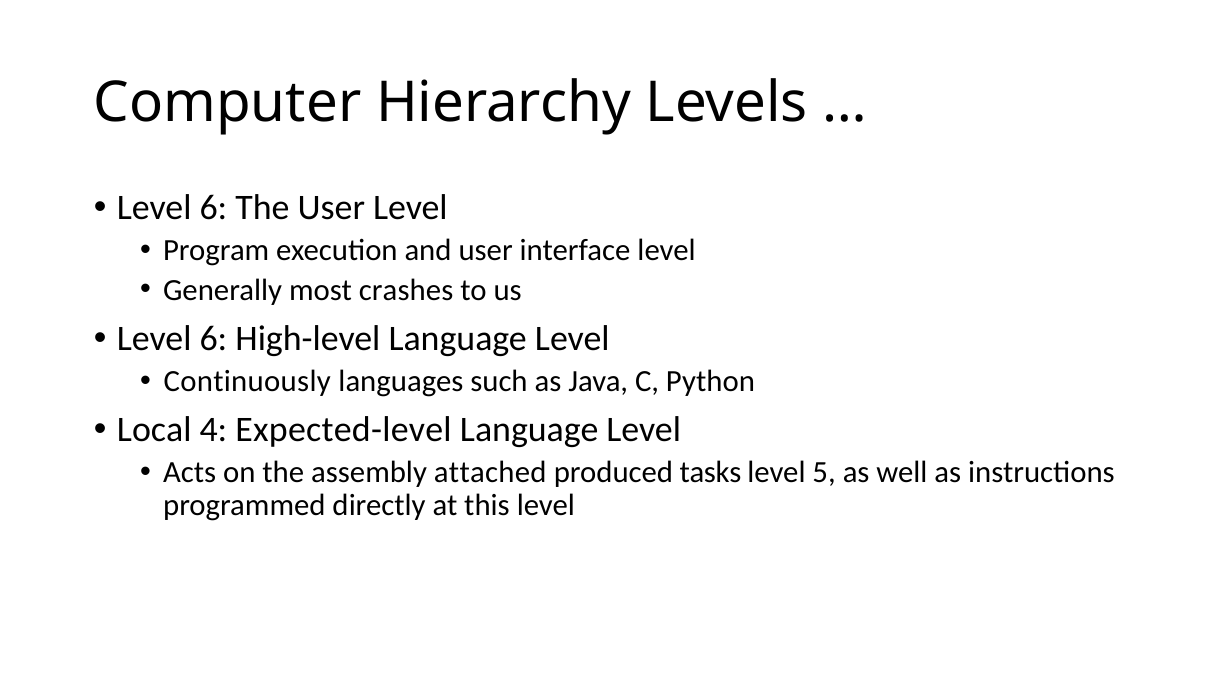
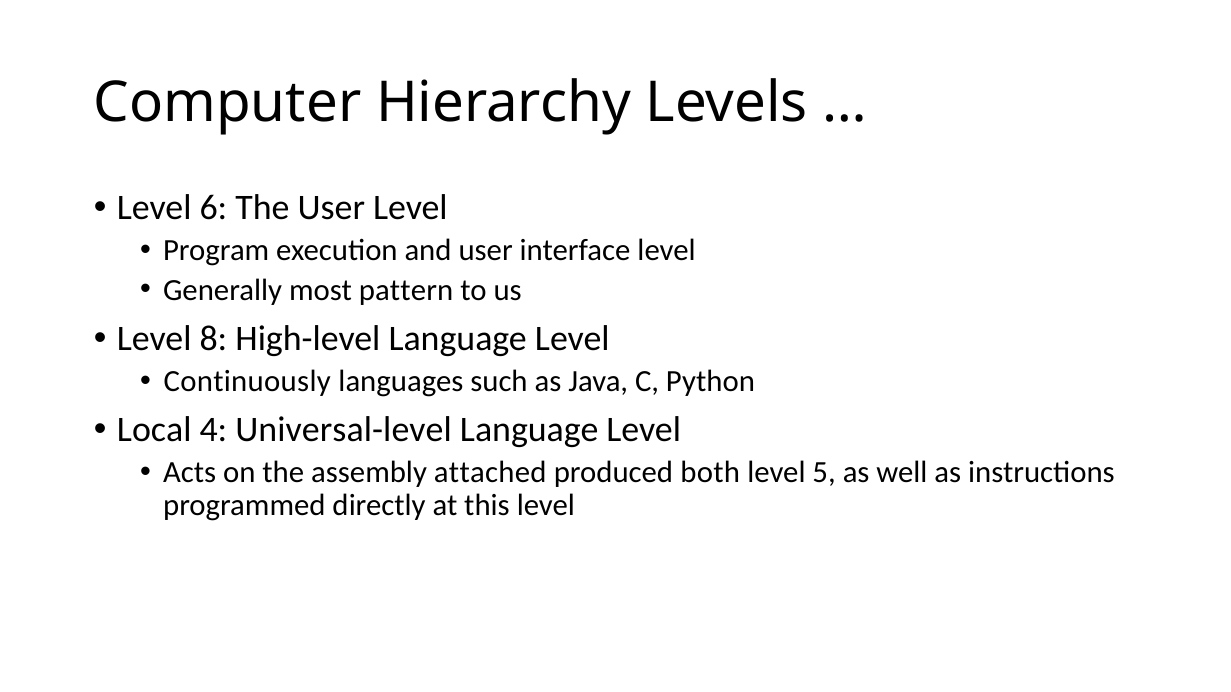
crashes: crashes -> pattern (406, 290)
6: 6 -> 8 (213, 339)
Expected-level: Expected-level -> Universal-level (344, 430)
tasks: tasks -> both (710, 473)
